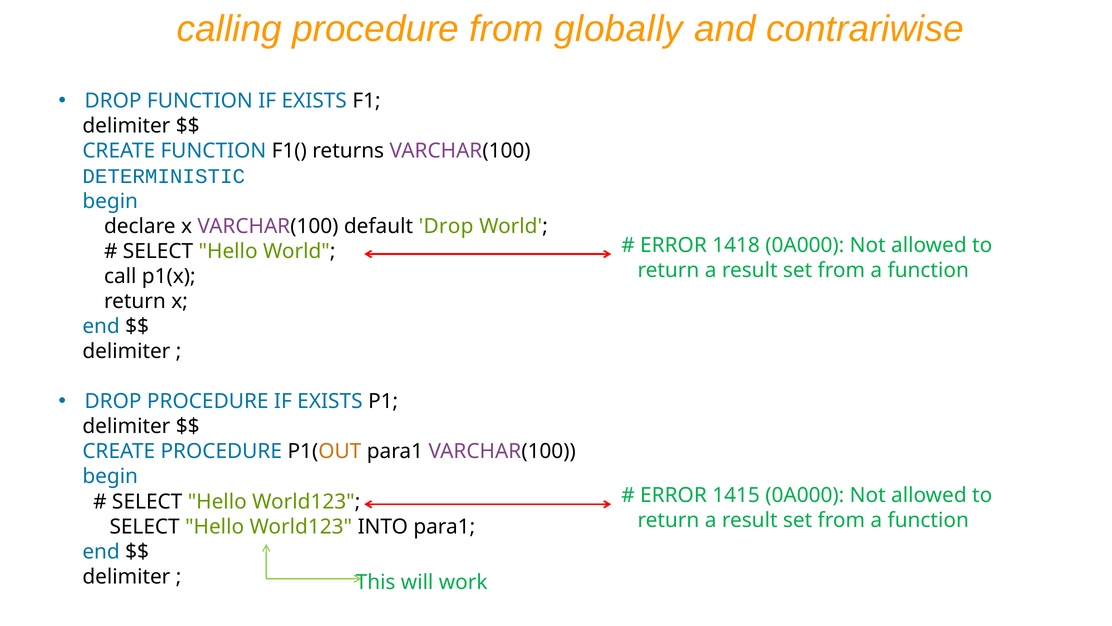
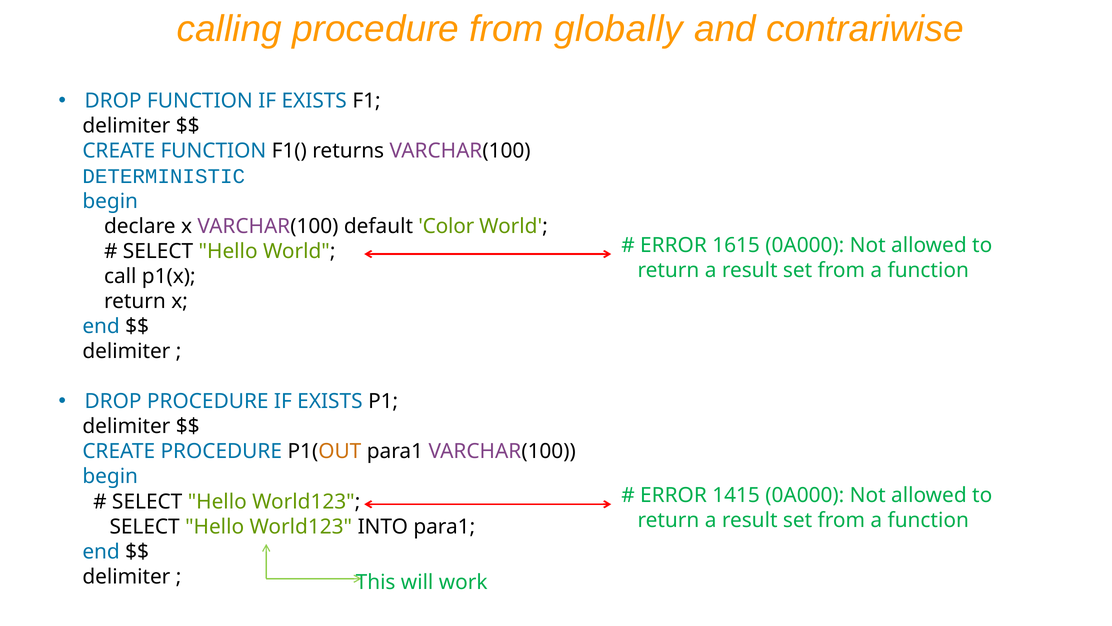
default Drop: Drop -> Color (446, 226)
1418: 1418 -> 1615 (736, 245)
